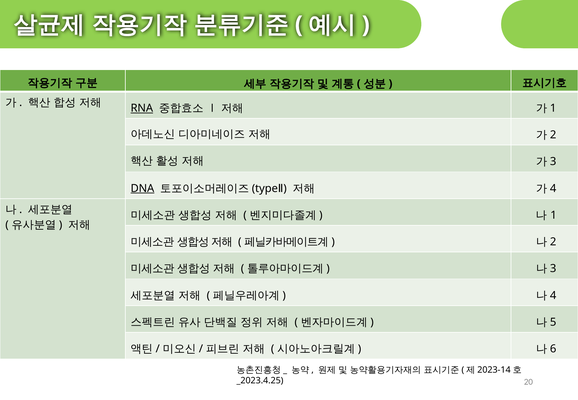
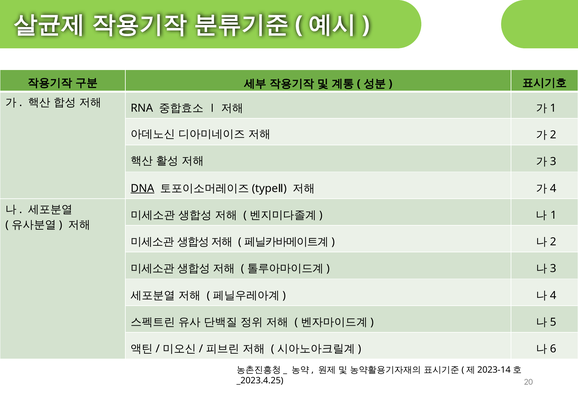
RNA underline: present -> none (142, 108)
